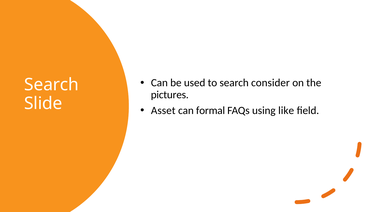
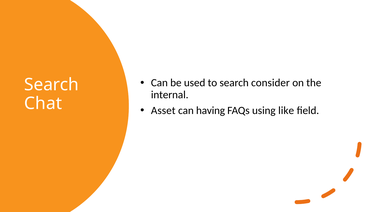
pictures: pictures -> internal (170, 95)
Slide: Slide -> Chat (43, 104)
formal: formal -> having (211, 111)
